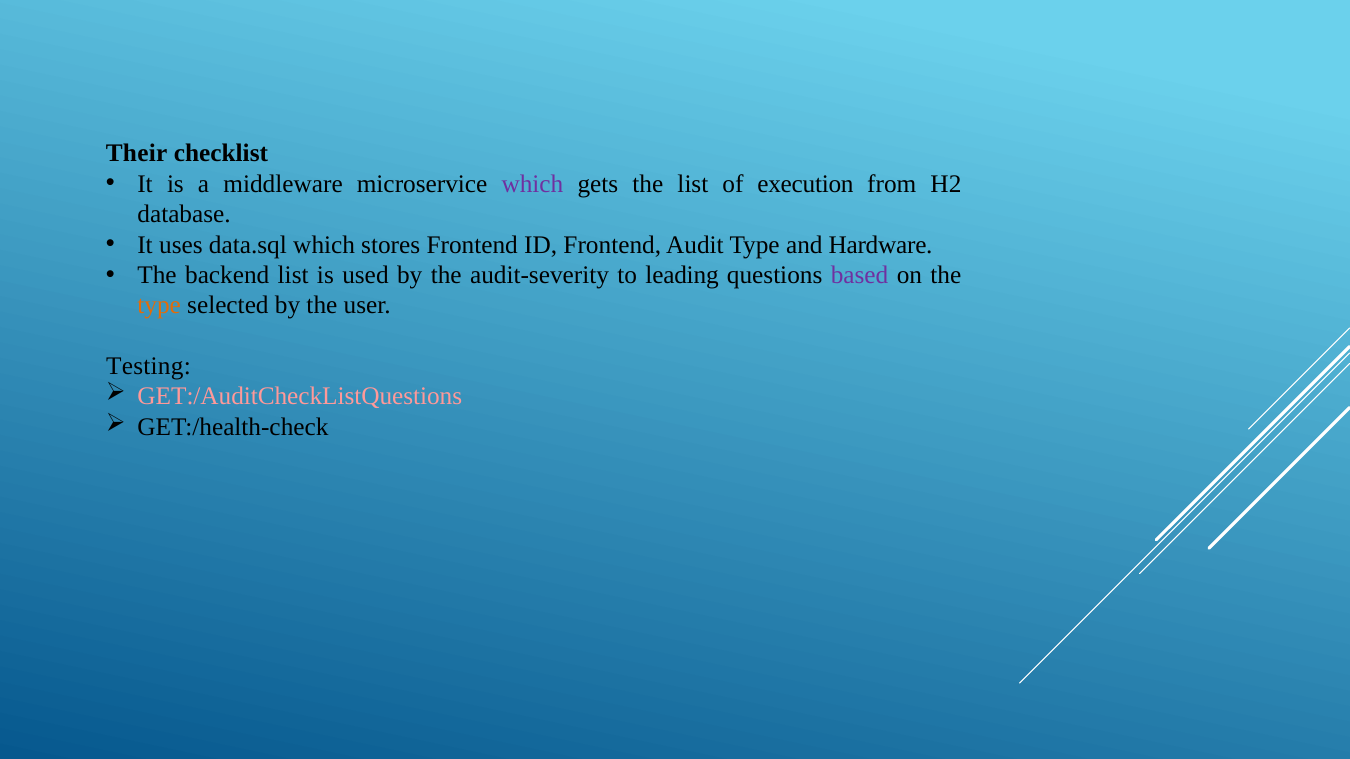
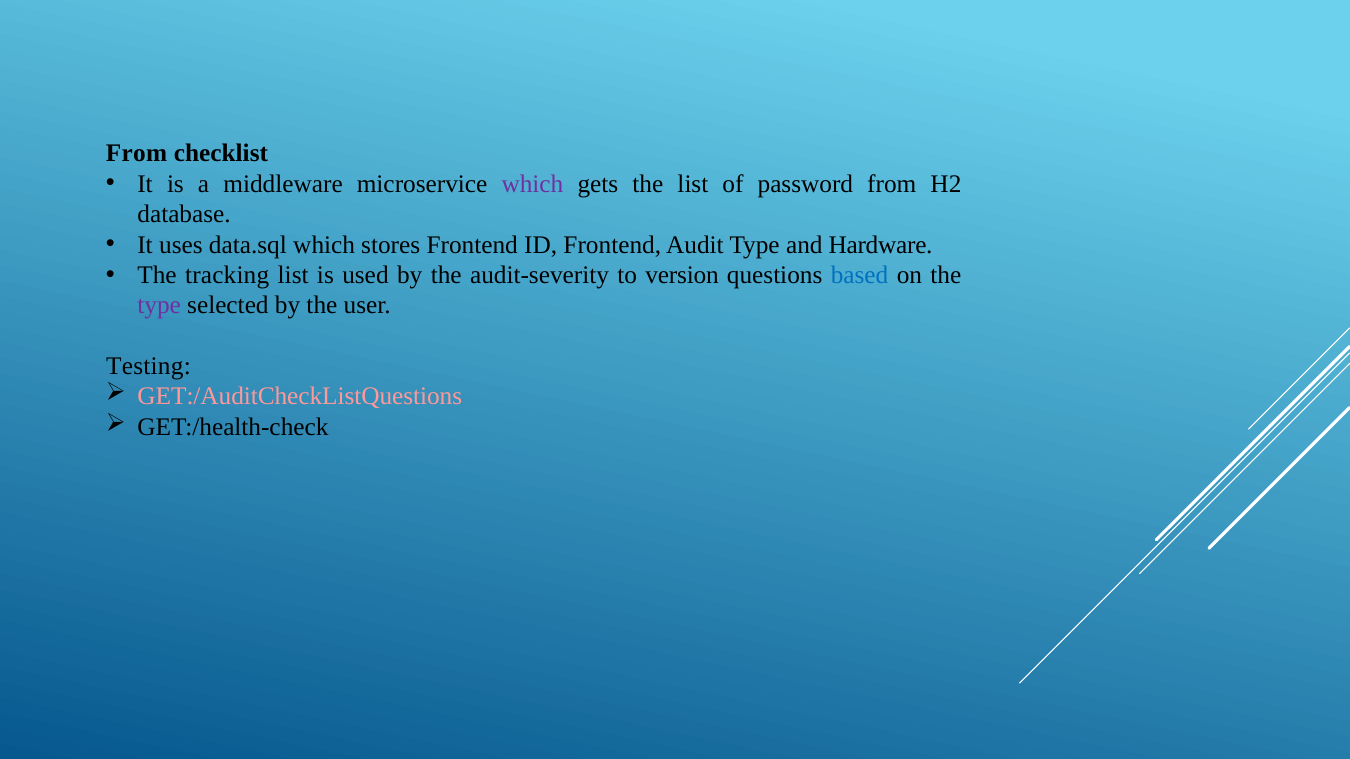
Their: Their -> From (137, 154)
execution: execution -> password (805, 184)
backend: backend -> tracking (227, 275)
leading: leading -> version (682, 275)
based colour: purple -> blue (860, 275)
type colour: orange -> purple (159, 306)
